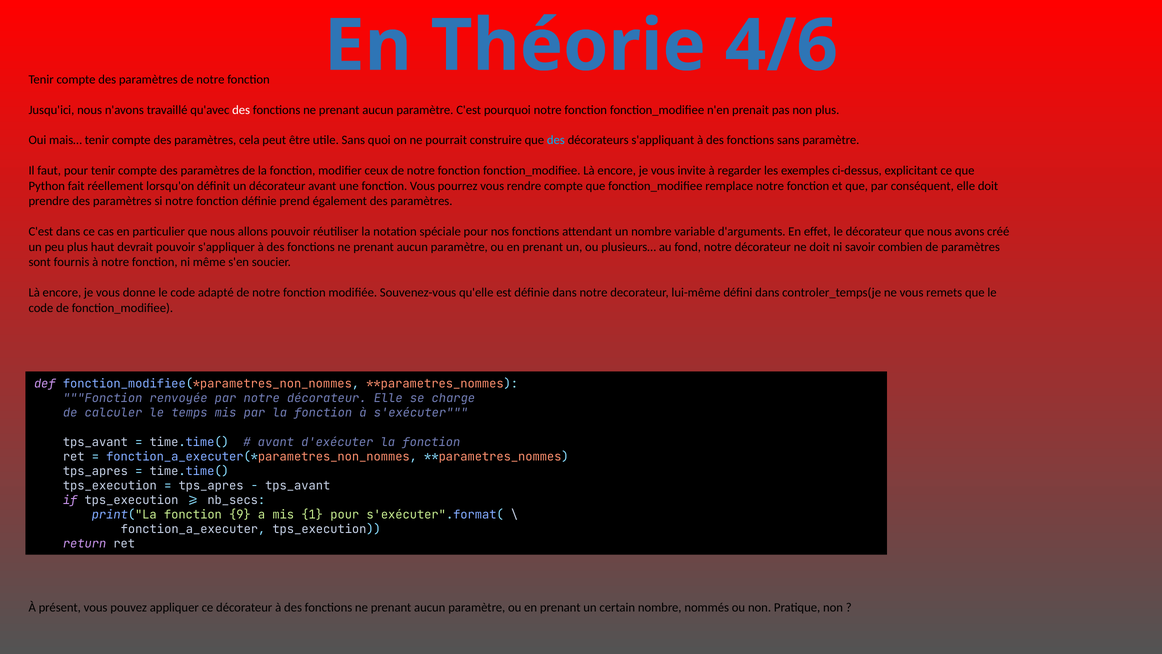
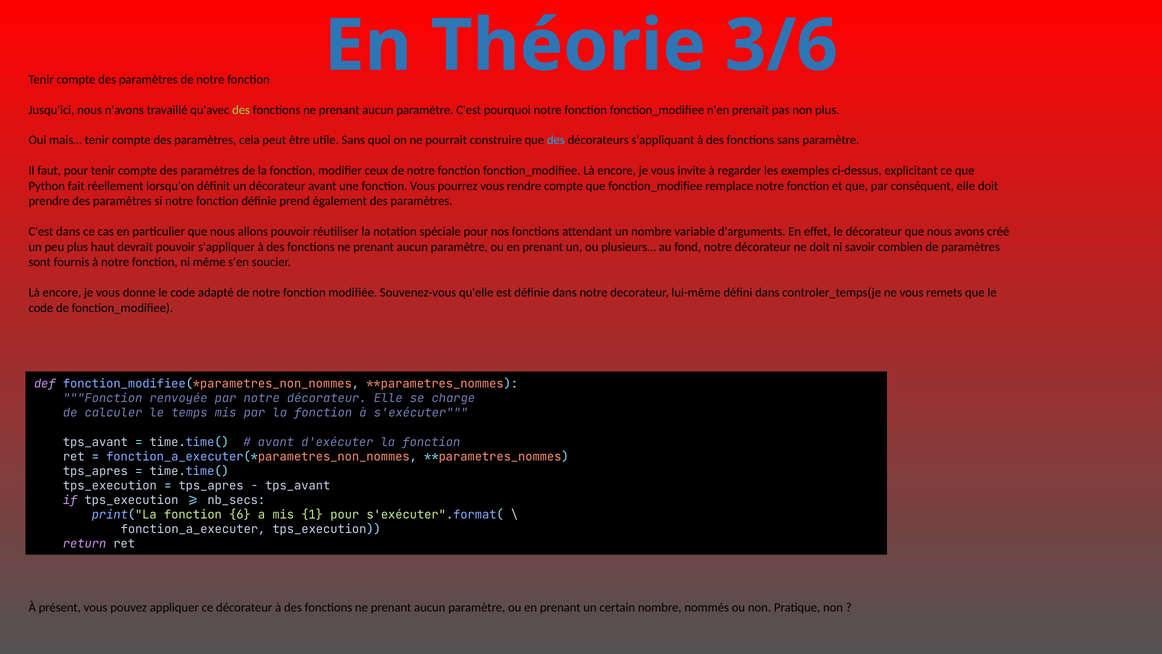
4/6: 4/6 -> 3/6 (781, 46)
des colour: white -> light green (241, 110)
9: 9 -> 6 (240, 515)
